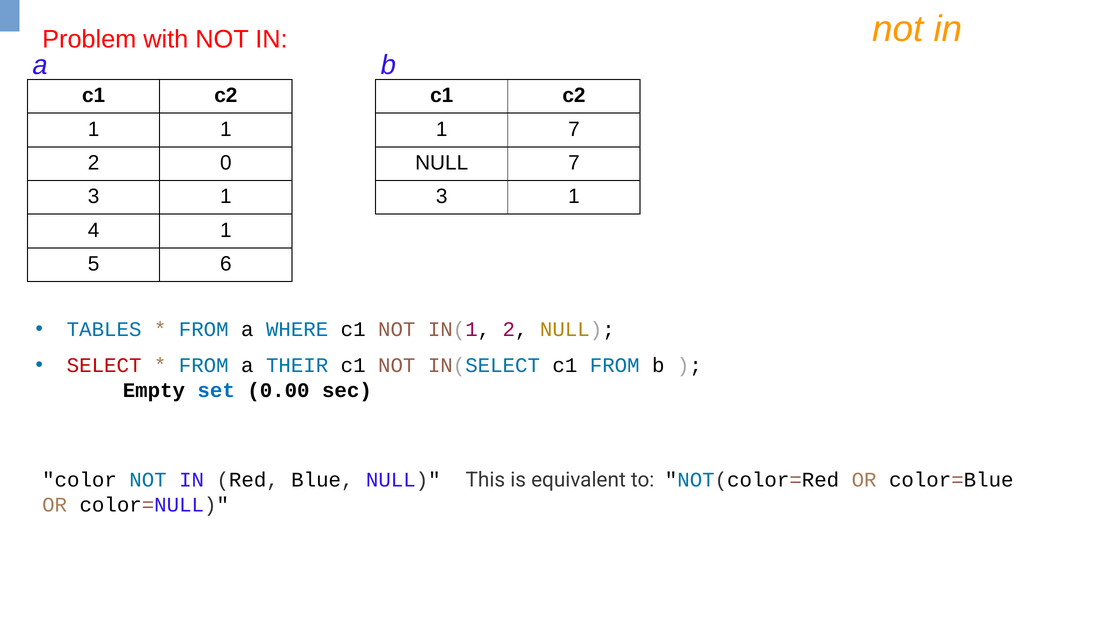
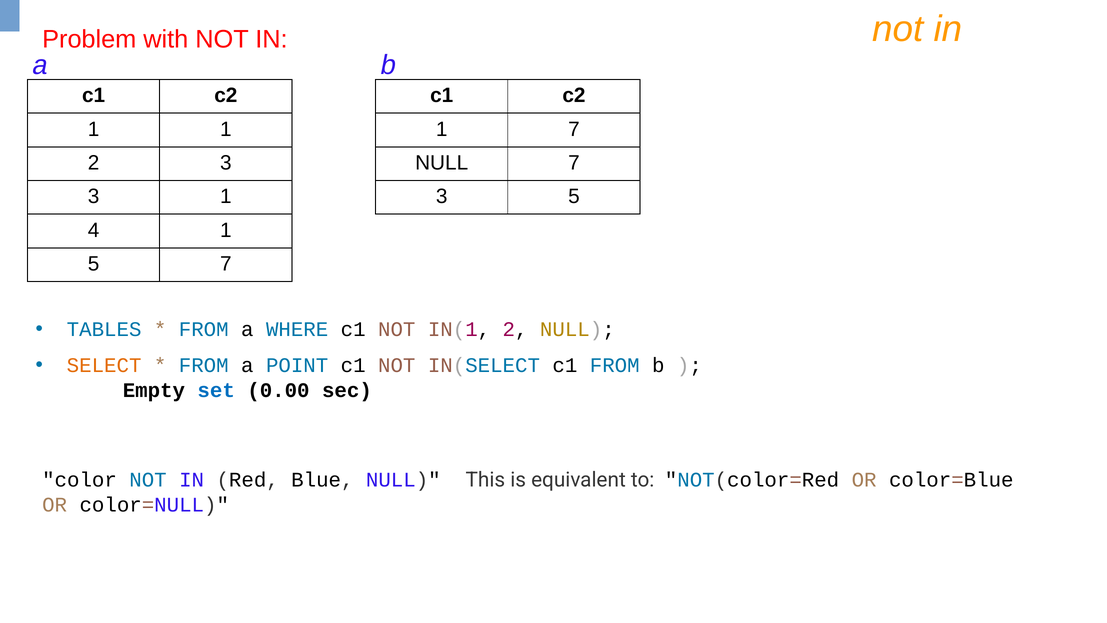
2 0: 0 -> 3 (226, 163)
1: 1 -> 5 (574, 197)
5 6: 6 -> 7 (226, 264)
SELECT colour: red -> orange (104, 365)
THEIR: THEIR -> POINT (297, 365)
